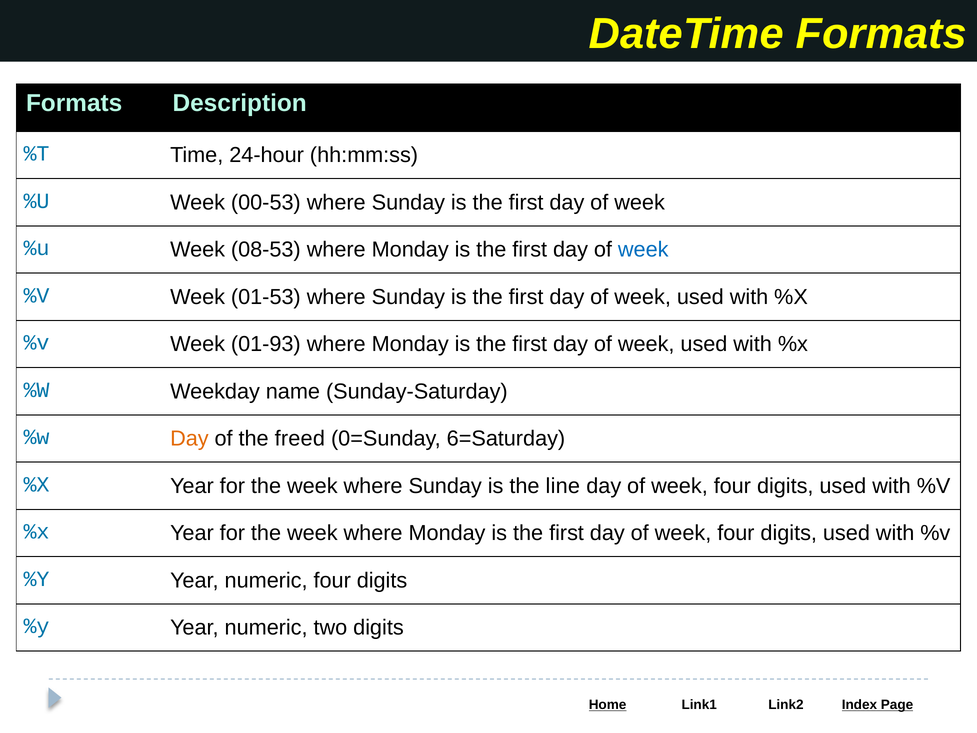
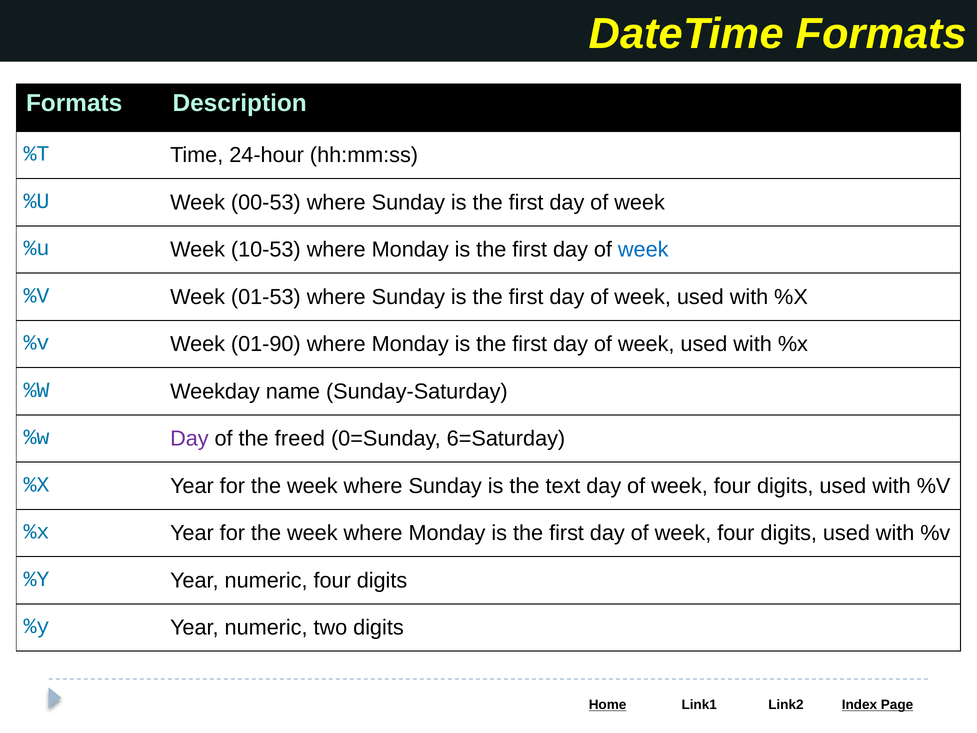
08-53: 08-53 -> 10-53 (266, 250)
01-93: 01-93 -> 01-90 (266, 344)
Day colour: orange -> purple (189, 439)
line: line -> text (563, 486)
